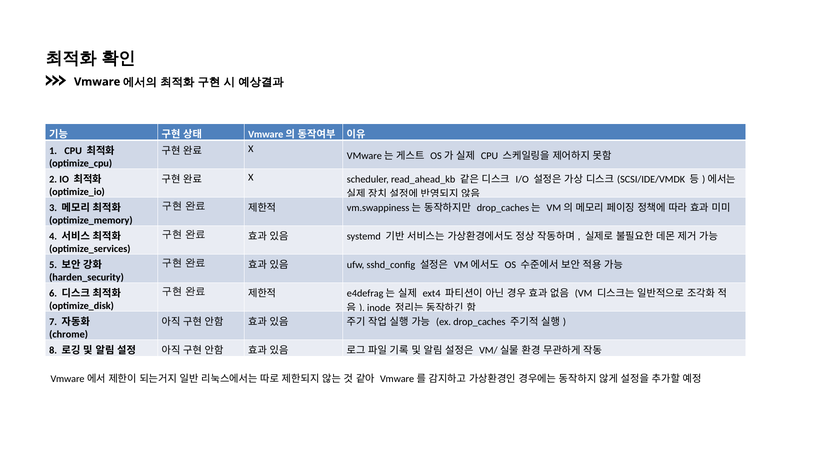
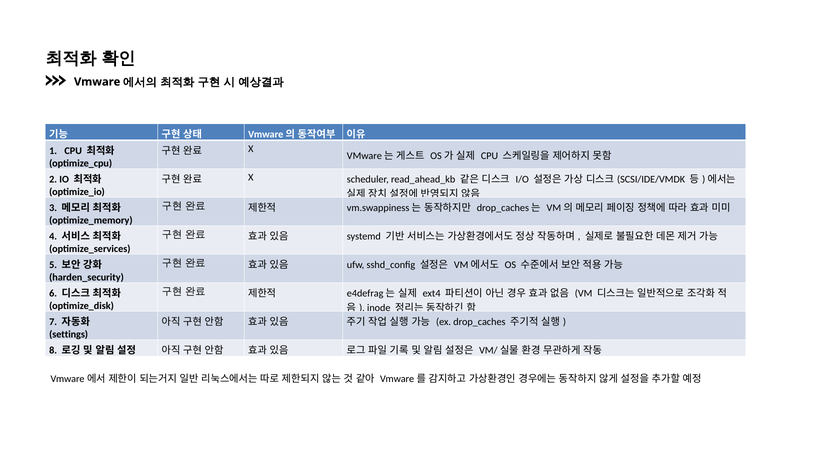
chrome: chrome -> settings (69, 334)
